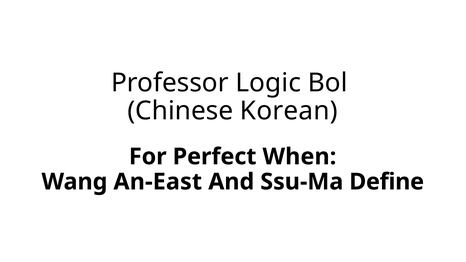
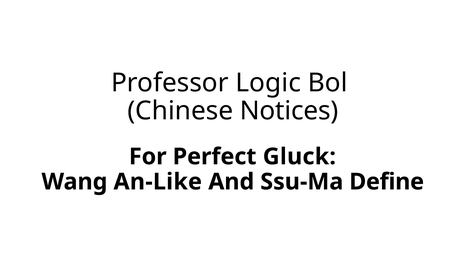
Korean: Korean -> Notices (289, 111)
When: When -> Gluck (299, 157)
An-East: An-East -> An-Like (158, 182)
